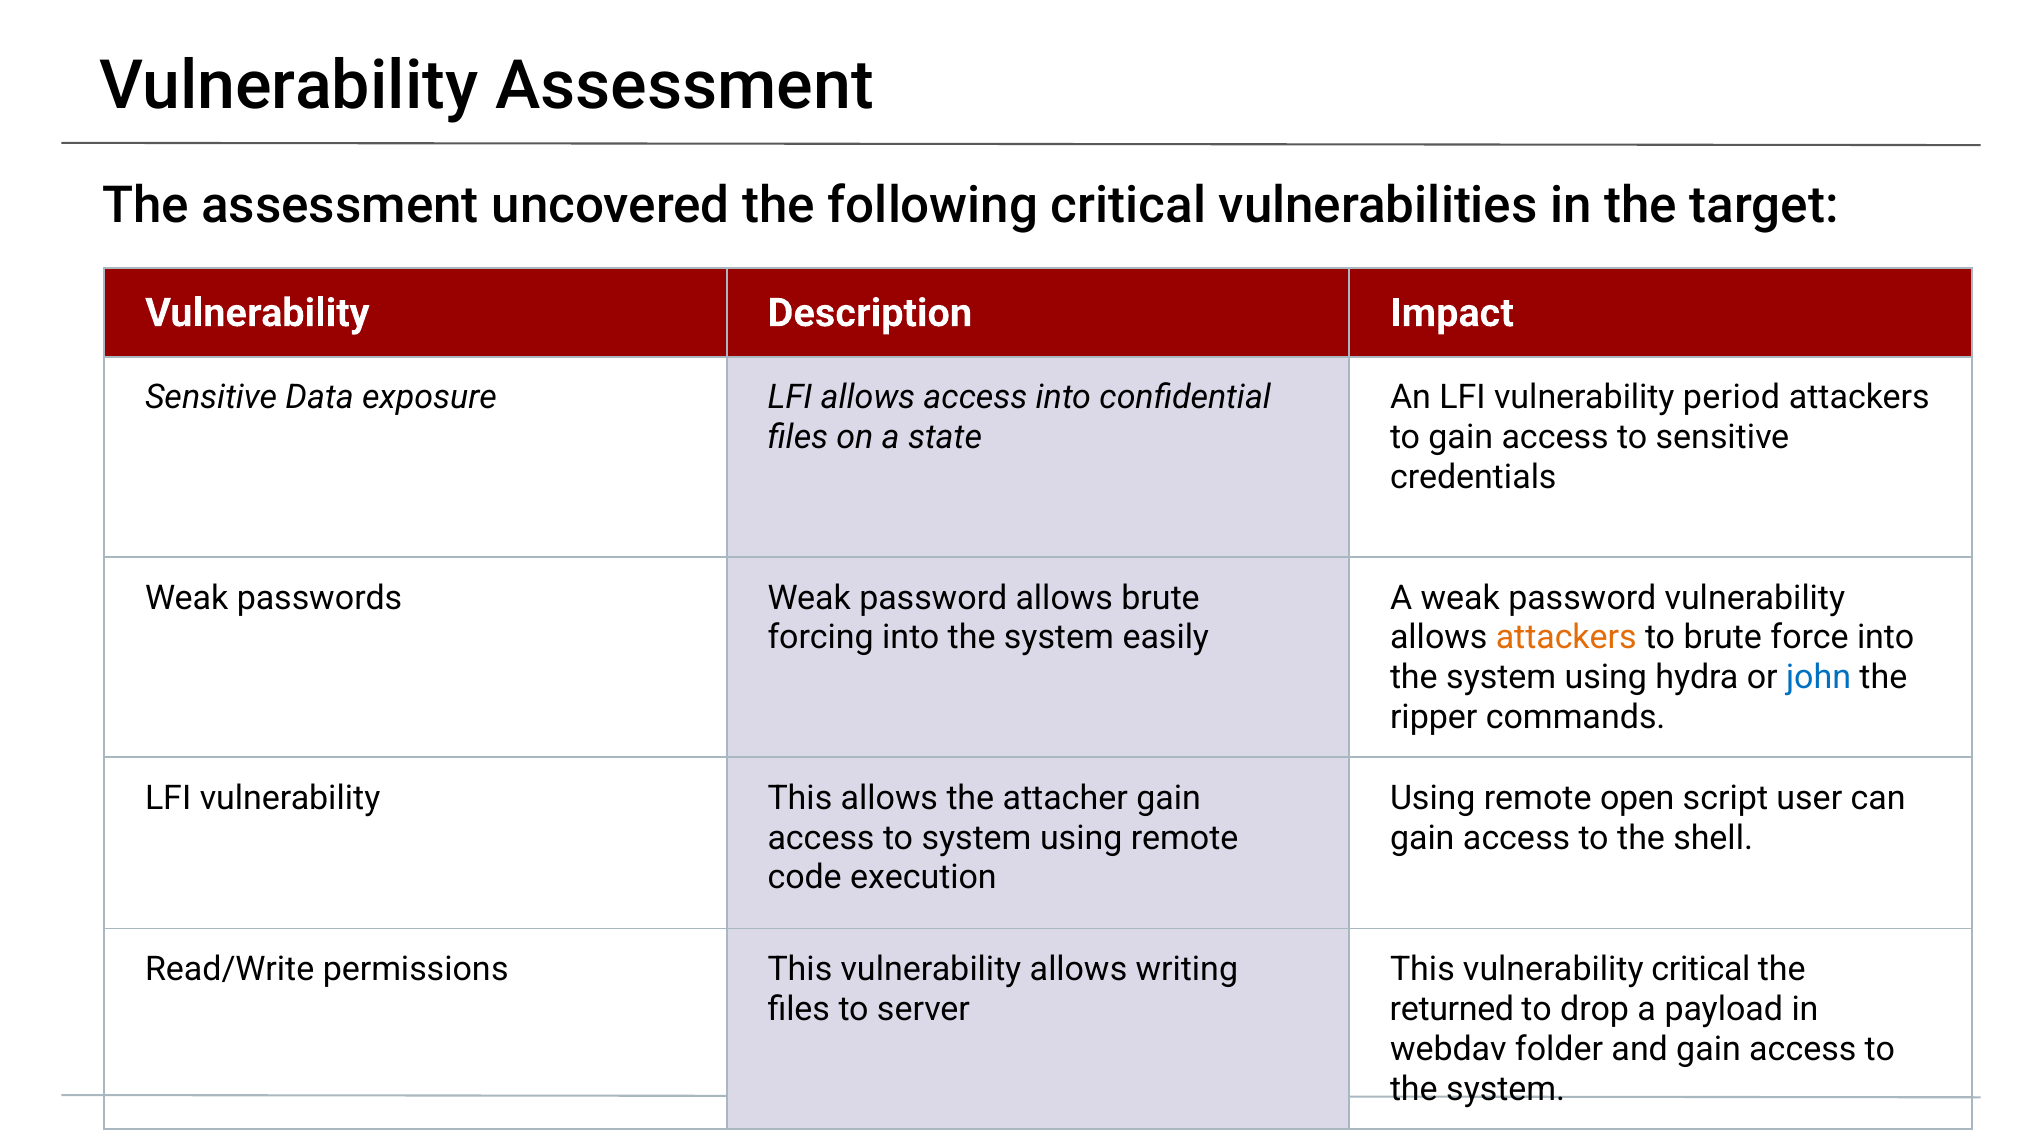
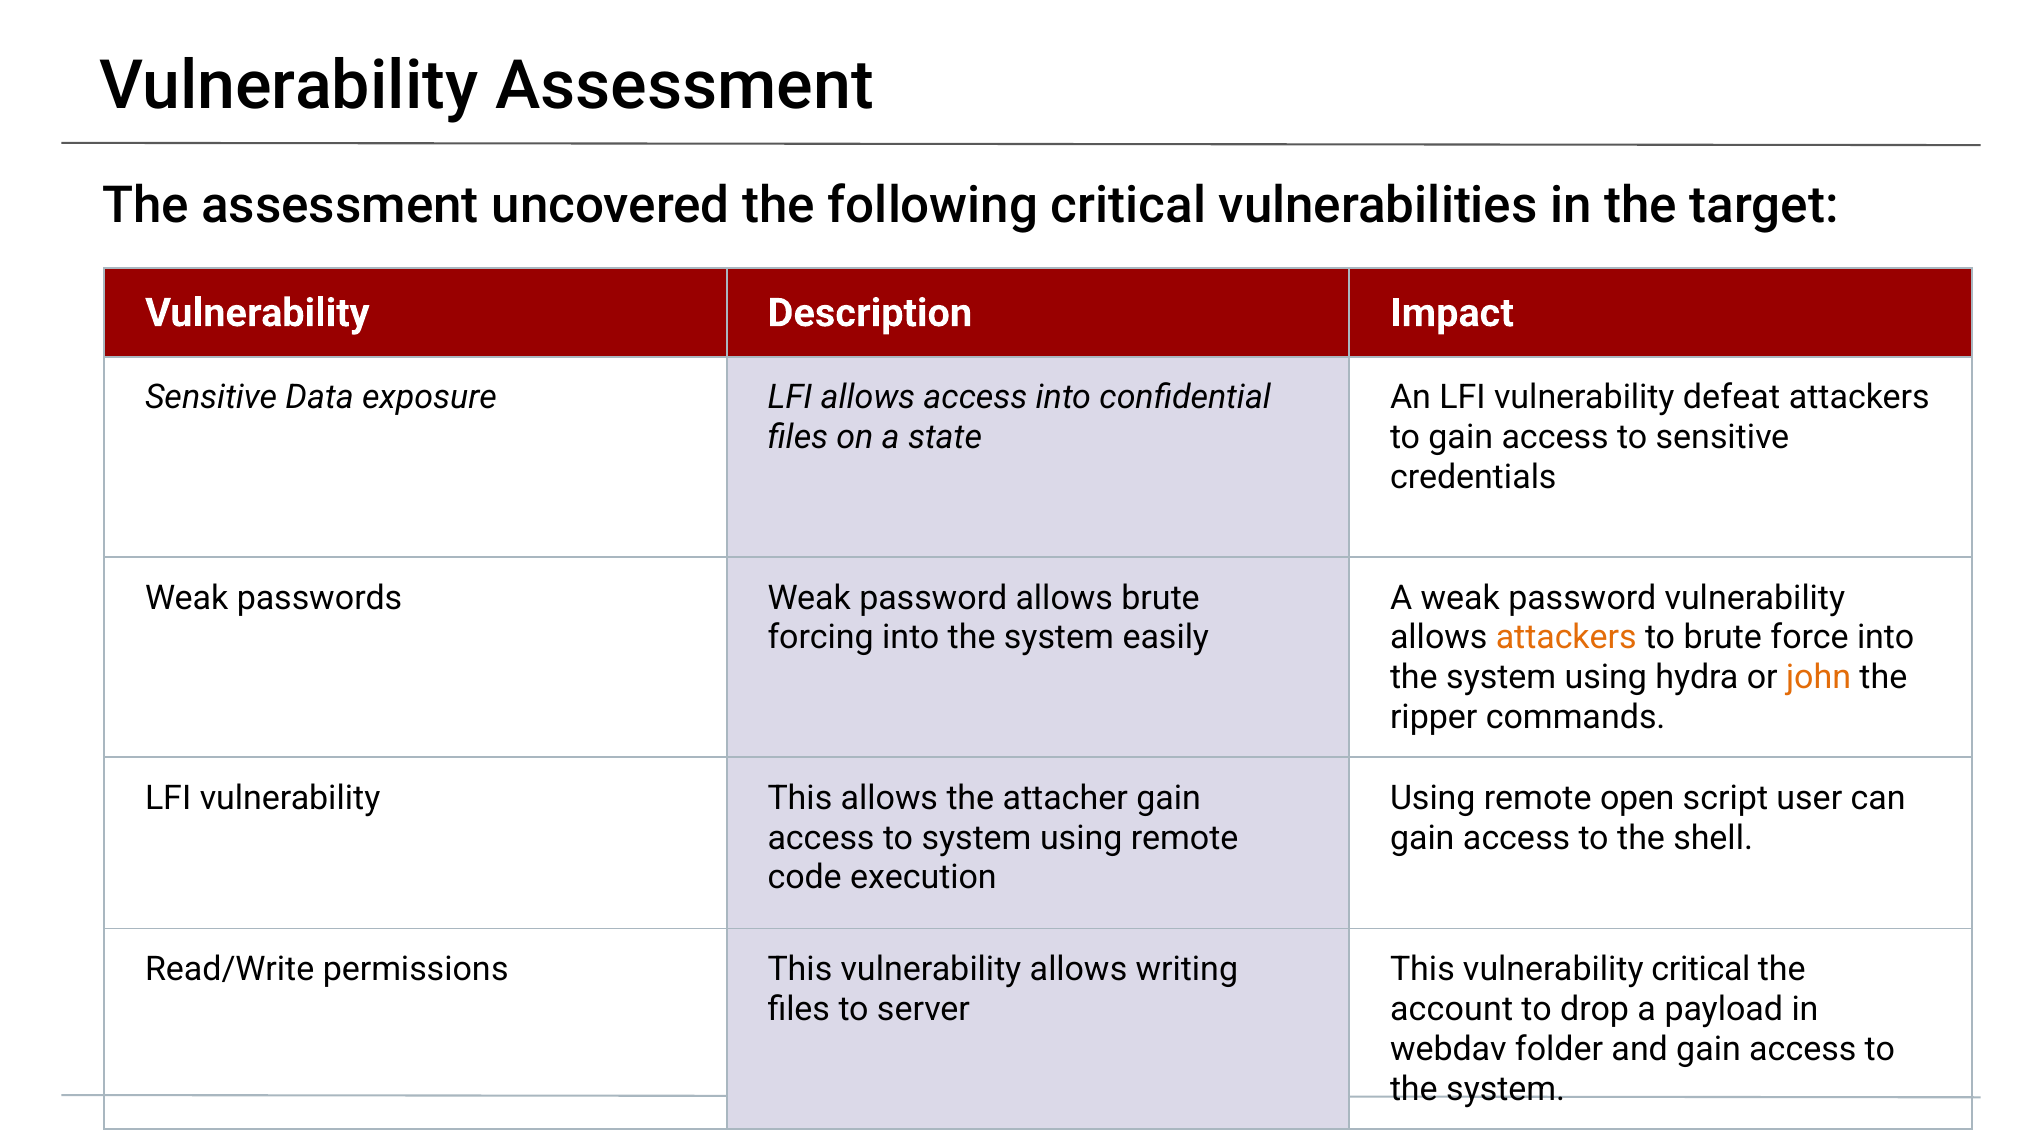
period: period -> defeat (1732, 398)
john colour: blue -> orange (1819, 678)
returned: returned -> account (1452, 1010)
